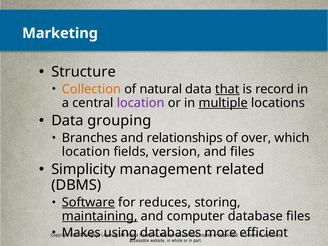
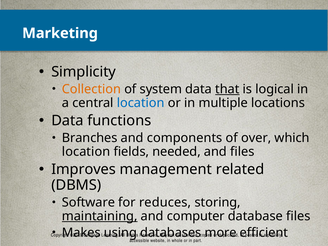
Structure: Structure -> Simplicity (84, 72)
natural: natural -> system (161, 89)
record: record -> logical (275, 89)
location colour: purple -> blue (141, 103)
multiple underline: present -> none (223, 103)
grouping: grouping -> functions (119, 121)
relationships: relationships -> components (185, 138)
version: version -> needed (177, 152)
Simplicity: Simplicity -> Improves (84, 169)
Software underline: present -> none (88, 202)
